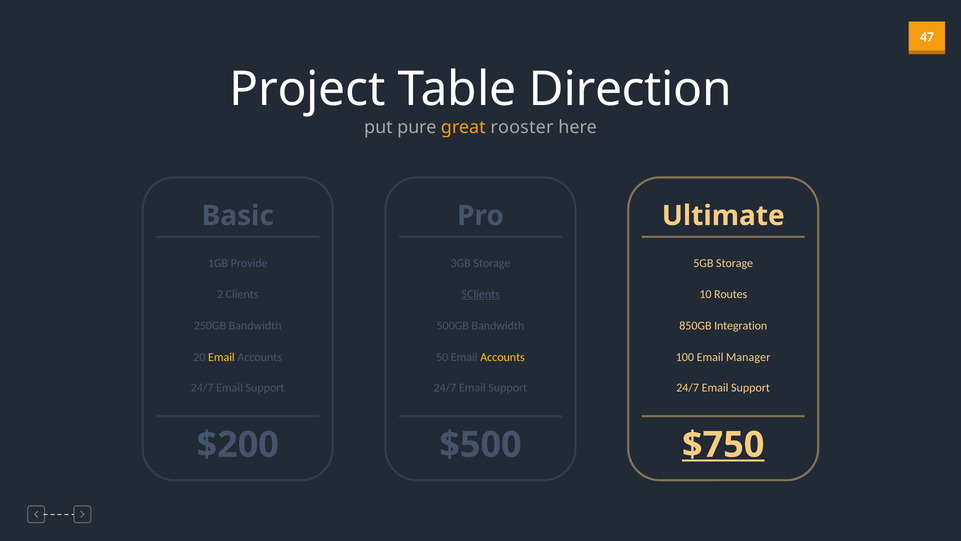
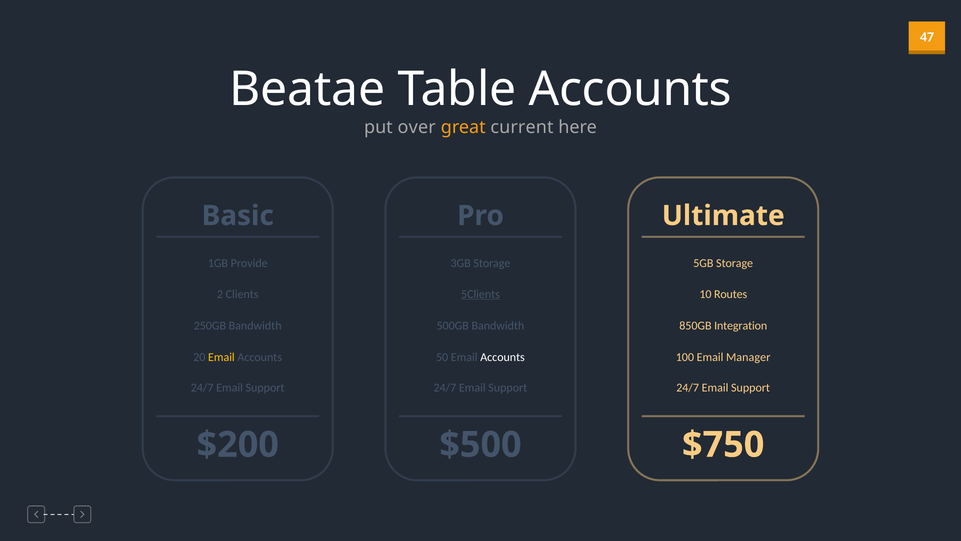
Project: Project -> Beatae (307, 89)
Table Direction: Direction -> Accounts (630, 89)
pure: pure -> over (417, 127)
rooster: rooster -> current (522, 127)
Accounts colour: yellow -> white (503, 357)
$750 underline: present -> none (723, 445)
